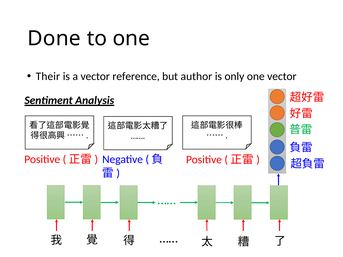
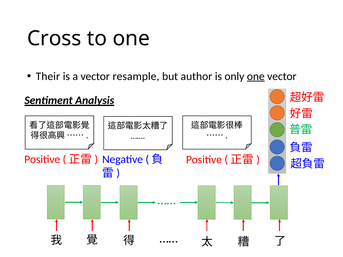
Done: Done -> Cross (54, 38)
reference: reference -> resample (136, 76)
one underline: none -> present (256, 76)
